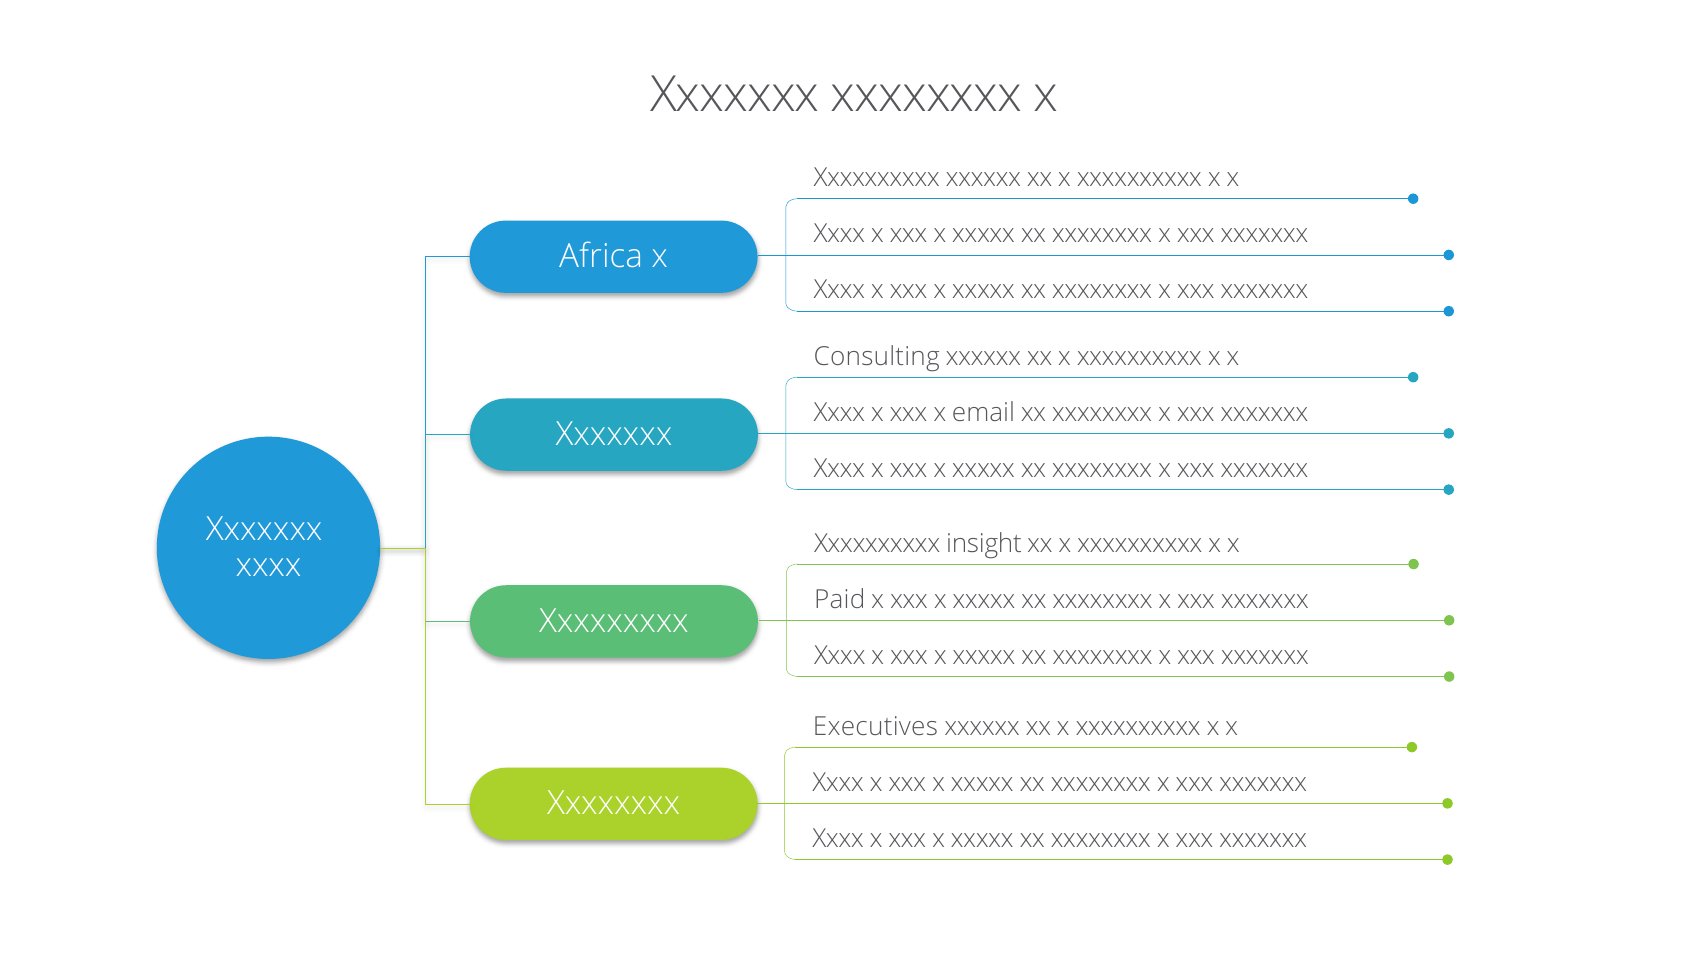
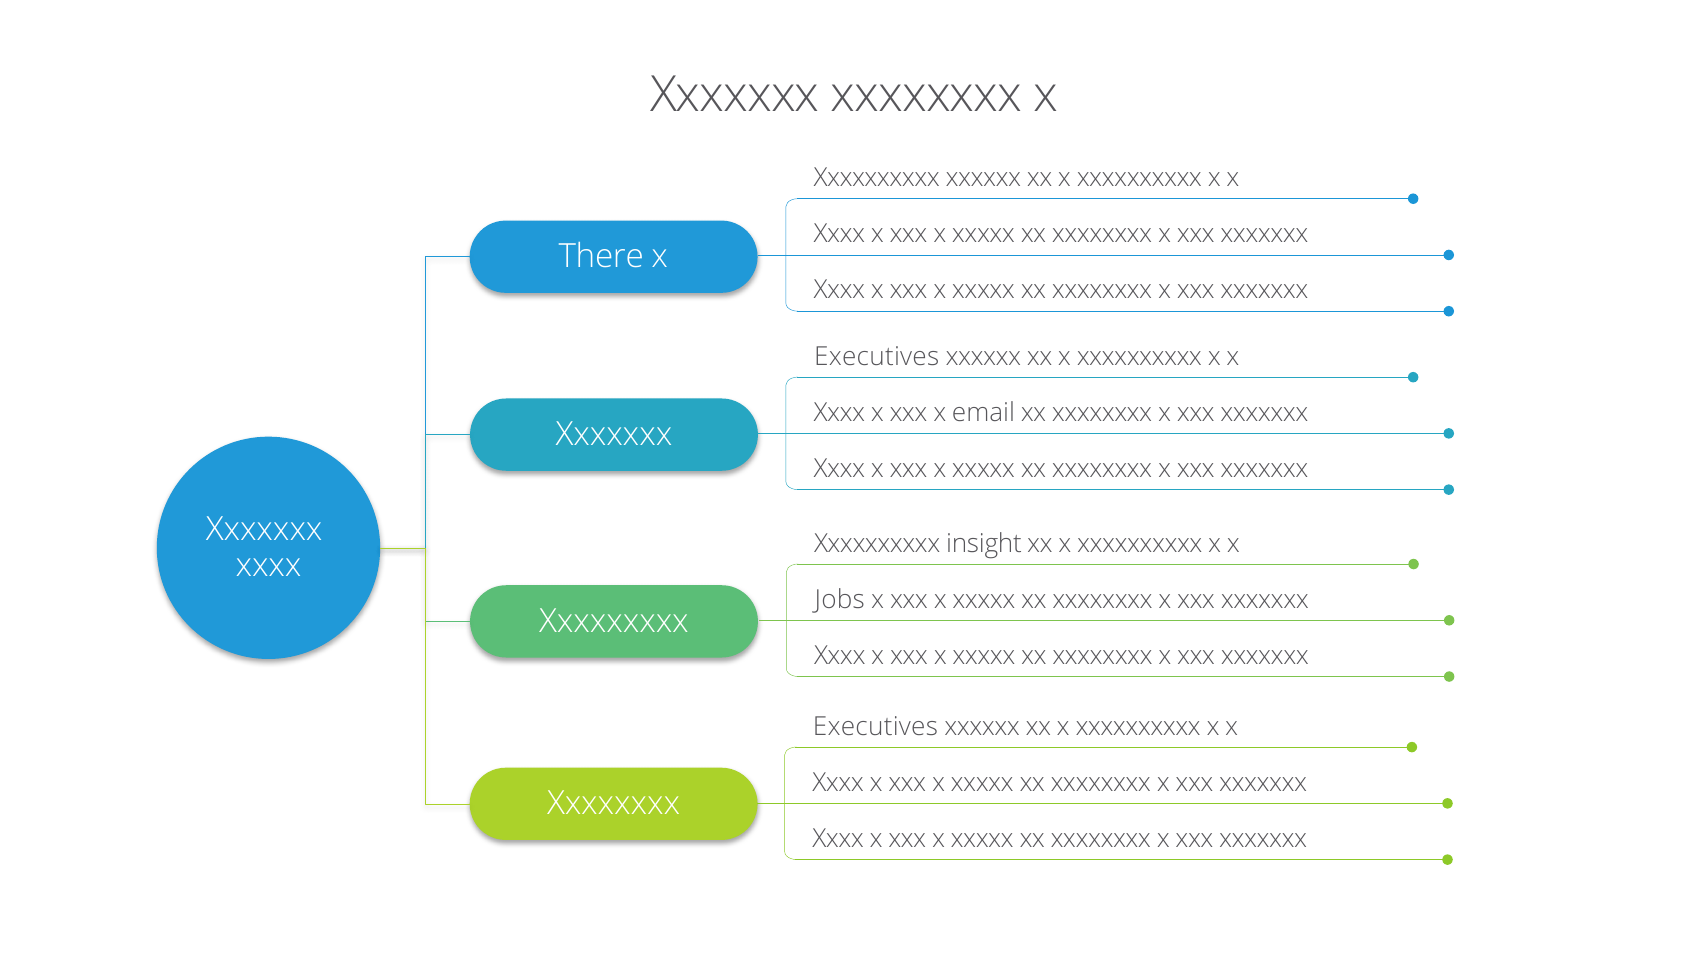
Africa: Africa -> There (601, 256)
Consulting: Consulting -> Executives (877, 357)
Paid: Paid -> Jobs (840, 599)
